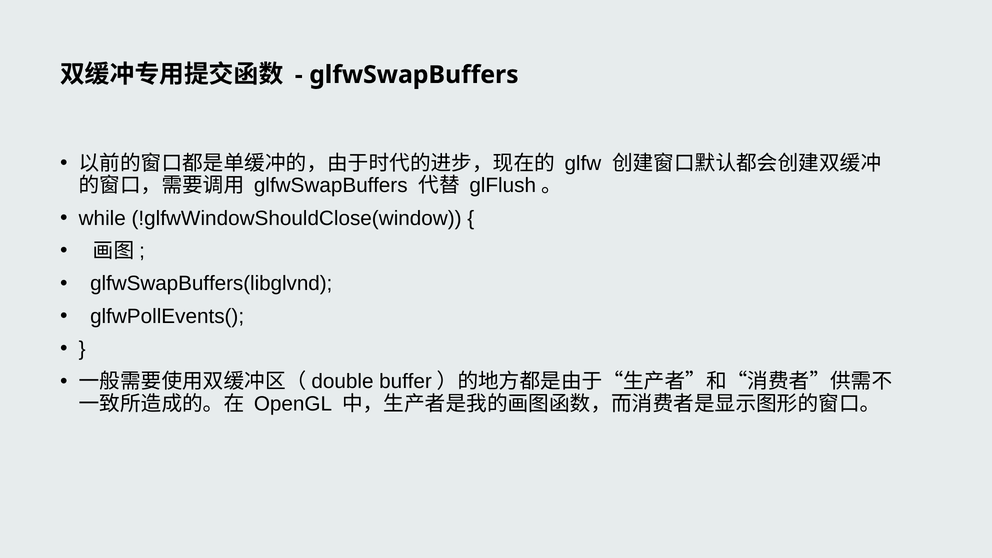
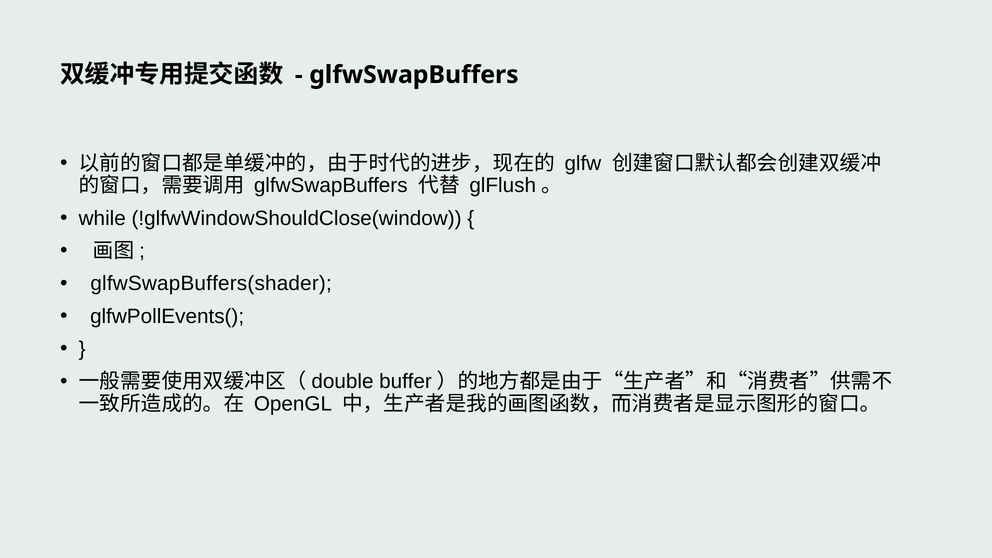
glfwSwapBuffers(libglvnd: glfwSwapBuffers(libglvnd -> glfwSwapBuffers(shader (211, 284)
